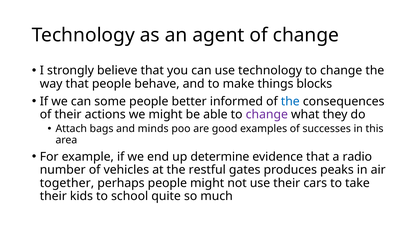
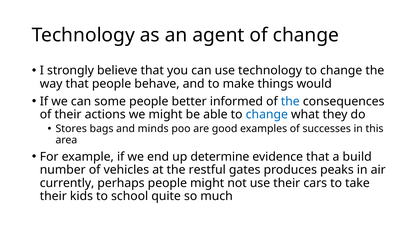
blocks: blocks -> would (314, 84)
change colour: purple -> blue (267, 115)
Attach: Attach -> Stores (71, 129)
radio: radio -> build (357, 157)
together: together -> currently (67, 184)
